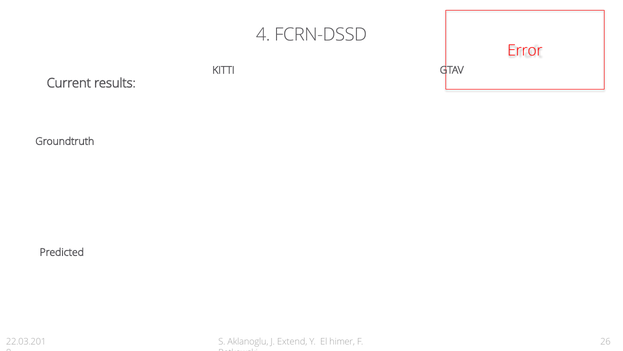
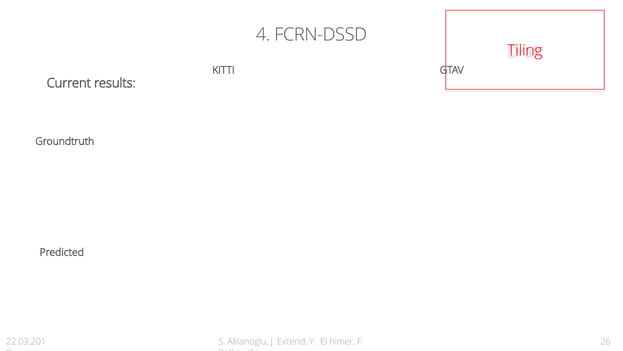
Error: Error -> Tiling (525, 51)
